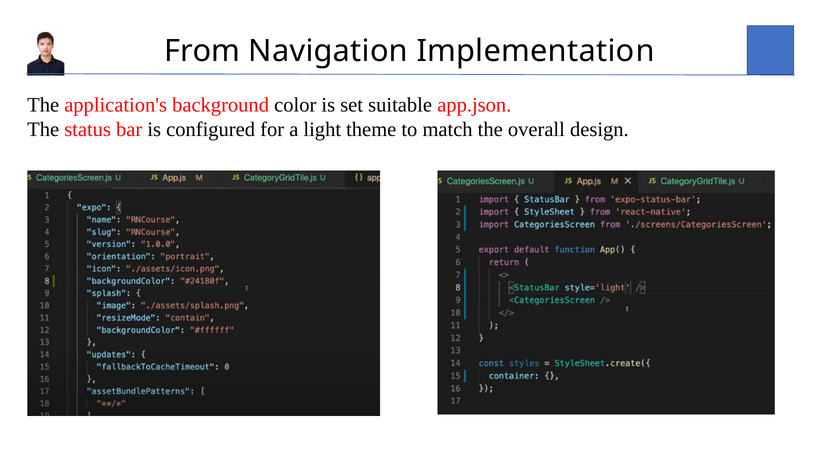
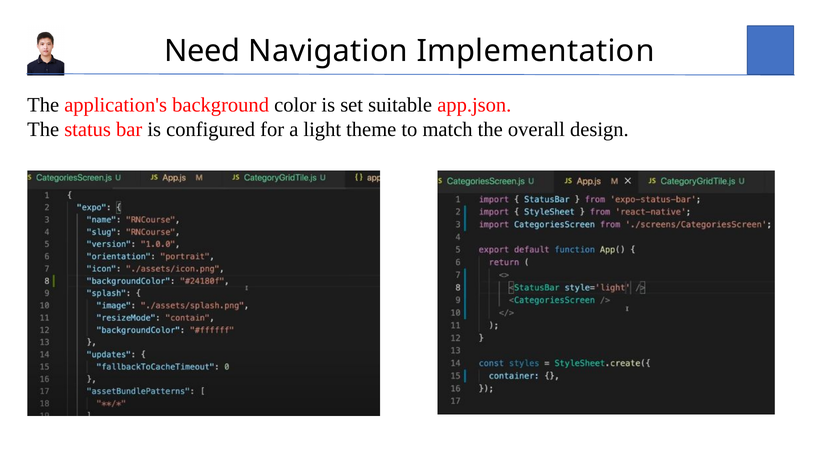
From: From -> Need (202, 51)
